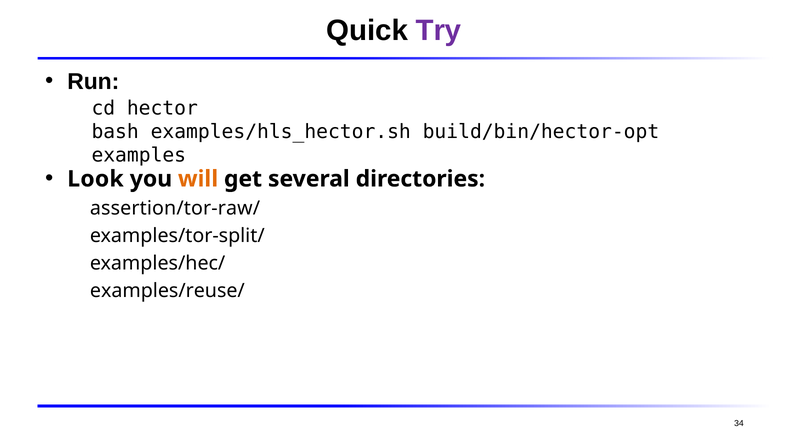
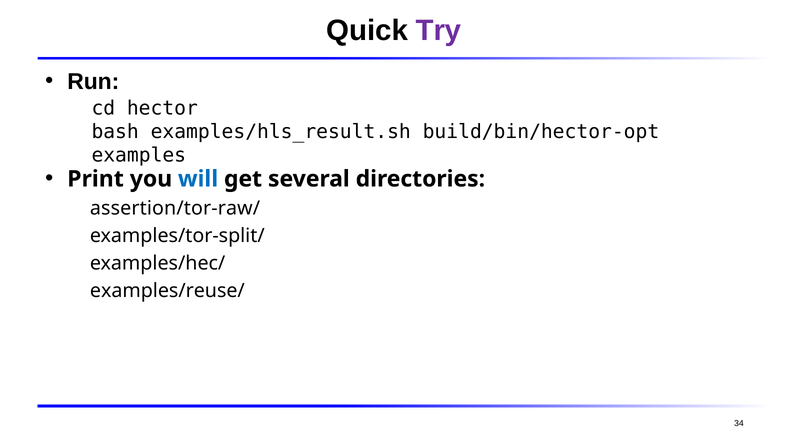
examples/hls_hector.sh: examples/hls_hector.sh -> examples/hls_result.sh (281, 132)
Look: Look -> Print (96, 179)
will colour: orange -> blue (198, 179)
